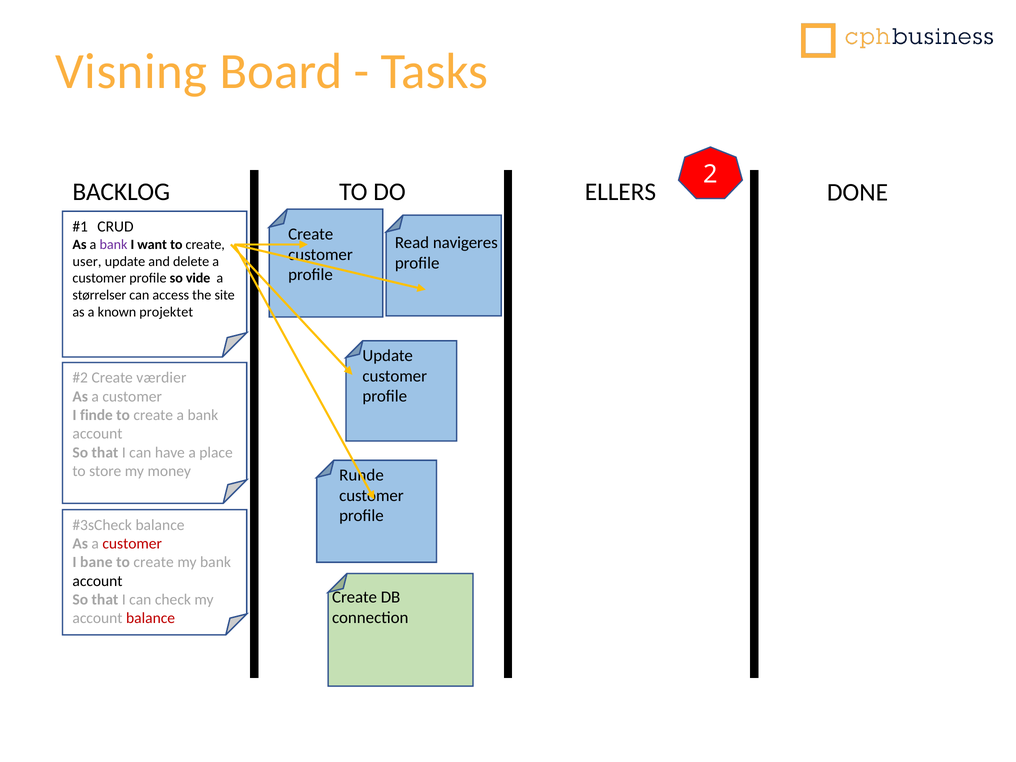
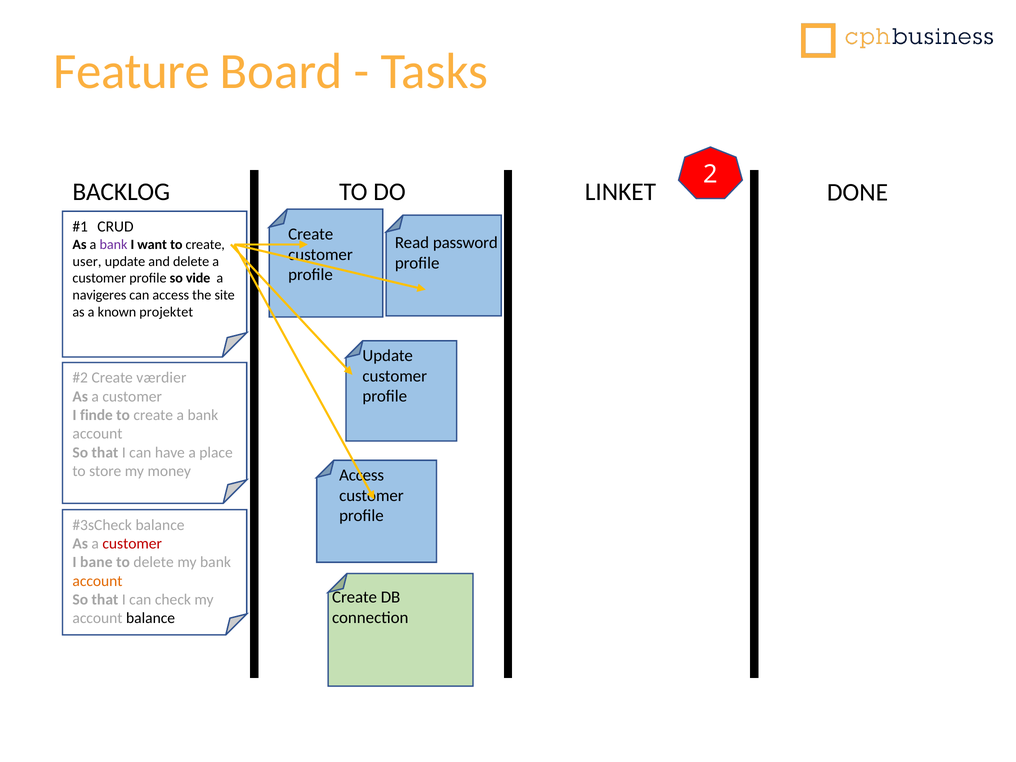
Visning: Visning -> Feature (132, 72)
ELLERS: ELLERS -> LINKET (620, 192)
navigeres: navigeres -> password (465, 243)
størrelser: størrelser -> navigeres (99, 295)
Runde: Runde -> Access (362, 475)
create: create -> delete (154, 562)
account colour: black -> orange (98, 581)
balance colour: red -> black (151, 618)
